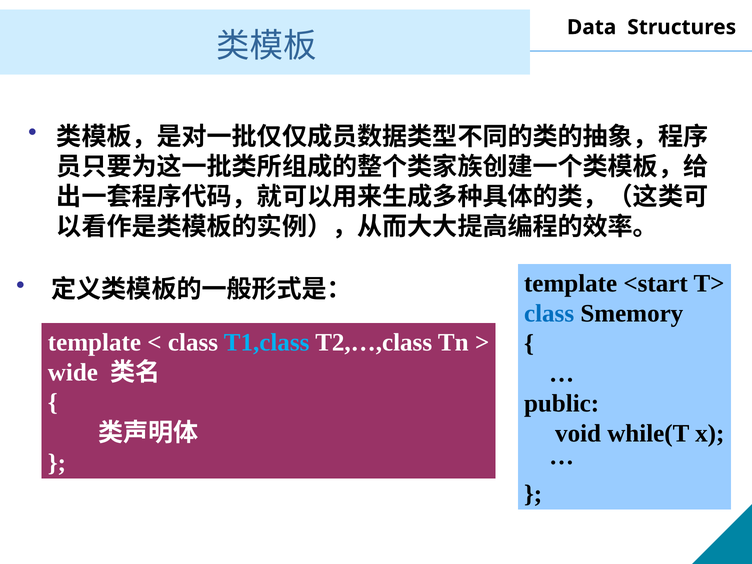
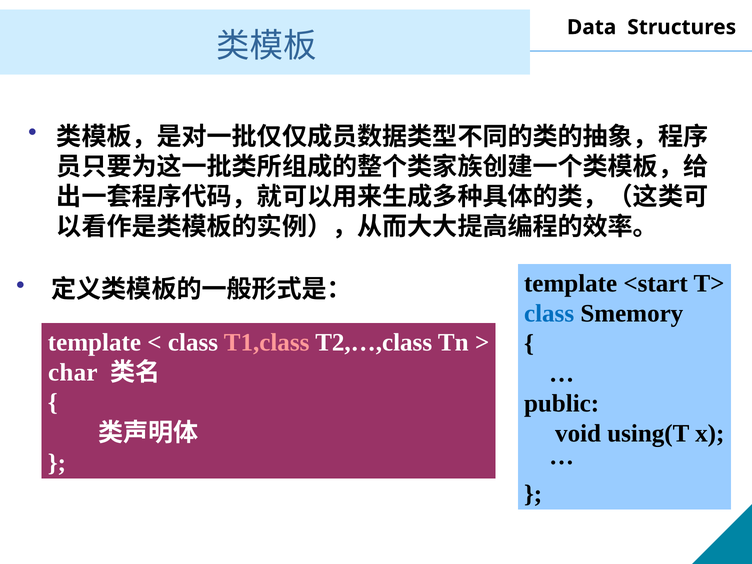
T1,class colour: light blue -> pink (267, 343)
wide: wide -> char (73, 373)
while(T: while(T -> using(T (648, 434)
